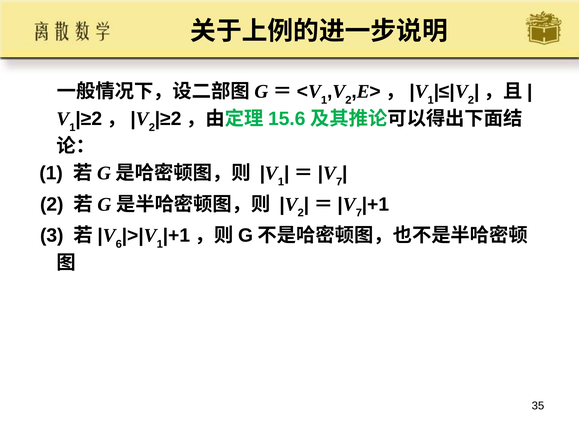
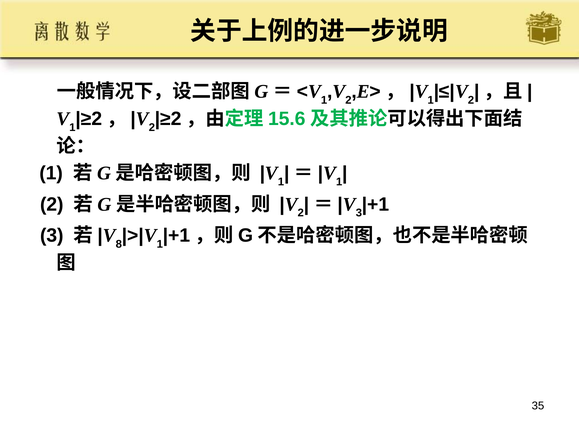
7: 7 -> 1 (339, 182)
7: 7 -> 3 (359, 213)
6: 6 -> 8 (119, 244)
